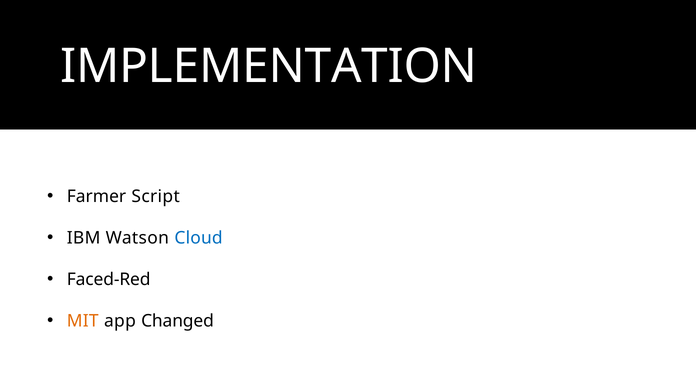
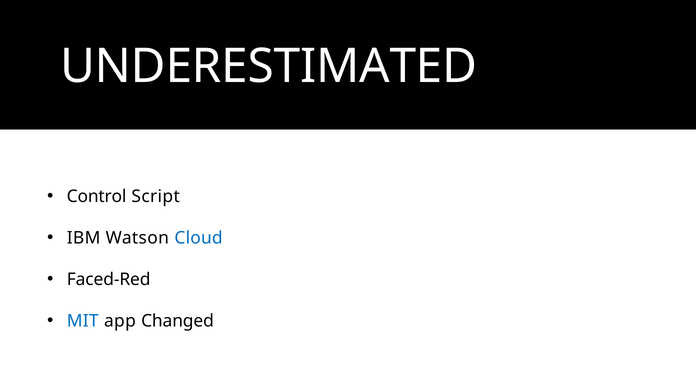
IMPLEMENTATION: IMPLEMENTATION -> UNDERESTIMATED (269, 66)
Farmer: Farmer -> Control (97, 196)
MIT colour: orange -> blue (83, 321)
